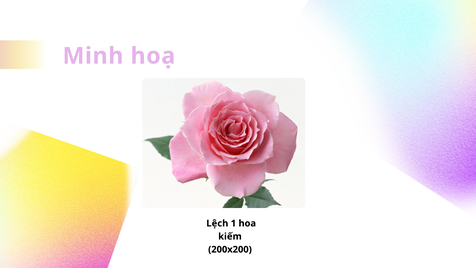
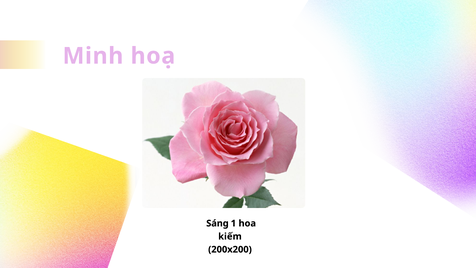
Lệch: Lệch -> Sáng (217, 223)
